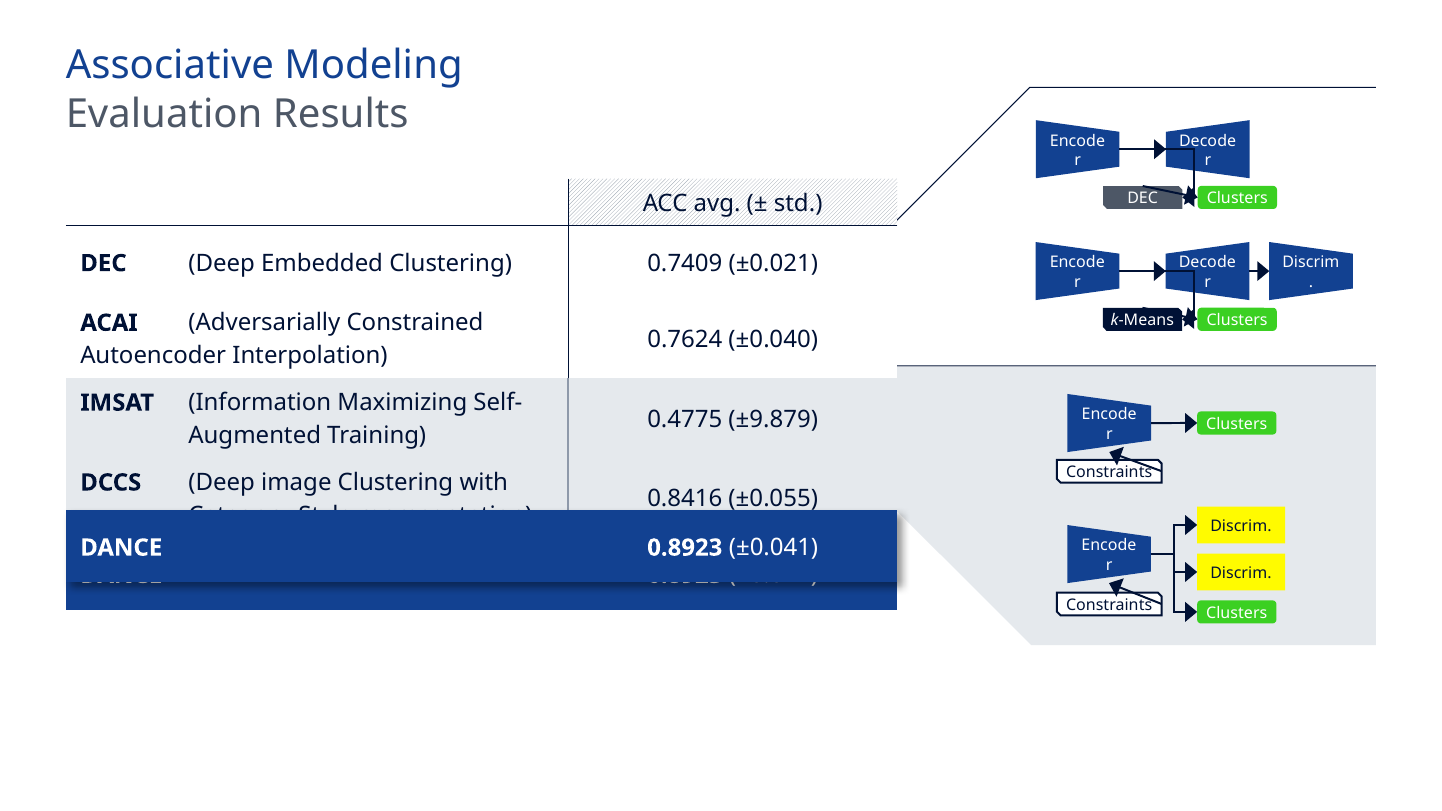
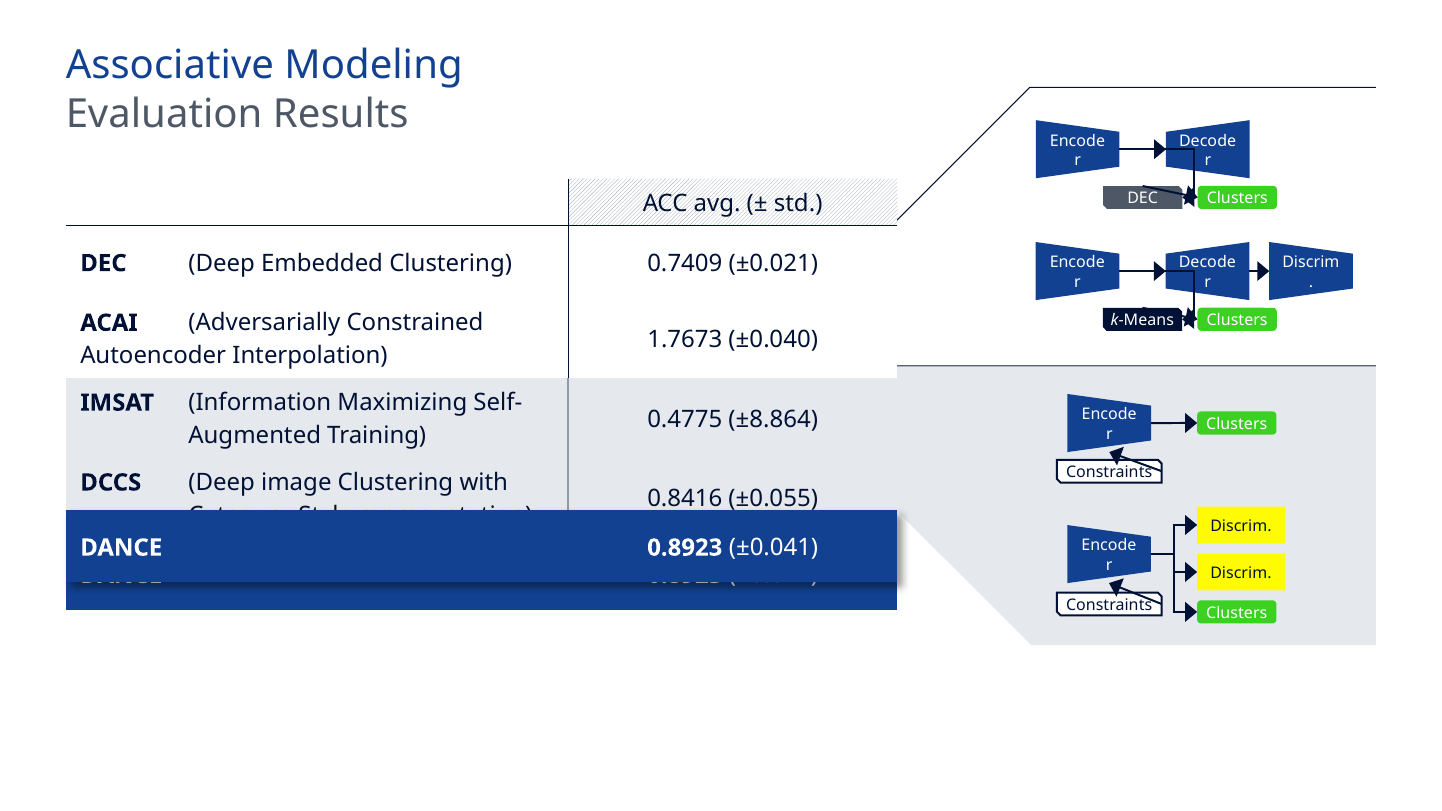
0.7624: 0.7624 -> 1.7673 (685, 339)
±9.879: ±9.879 -> ±8.864 (773, 419)
